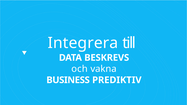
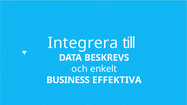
vakna: vakna -> enkelt (104, 69)
PREDIKTIV: PREDIKTIV -> EFFEKTIVA (117, 80)
